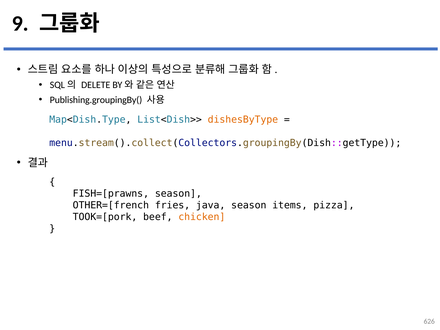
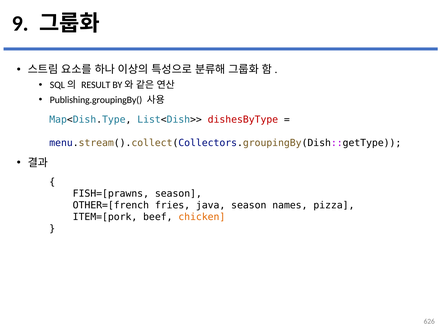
DELETE: DELETE -> RESULT (96, 85)
dishesByType colour: orange -> red (243, 120)
items: items -> names (290, 205)
TOOK=[pork: TOOK=[pork -> ITEM=[pork (105, 217)
